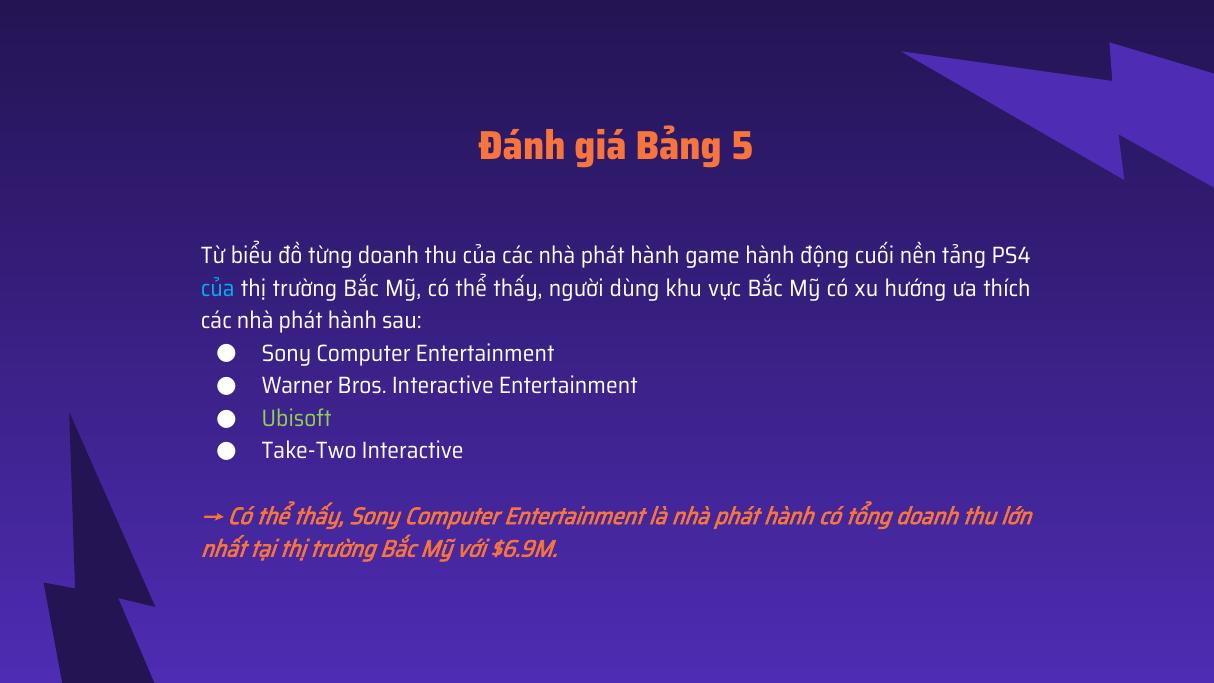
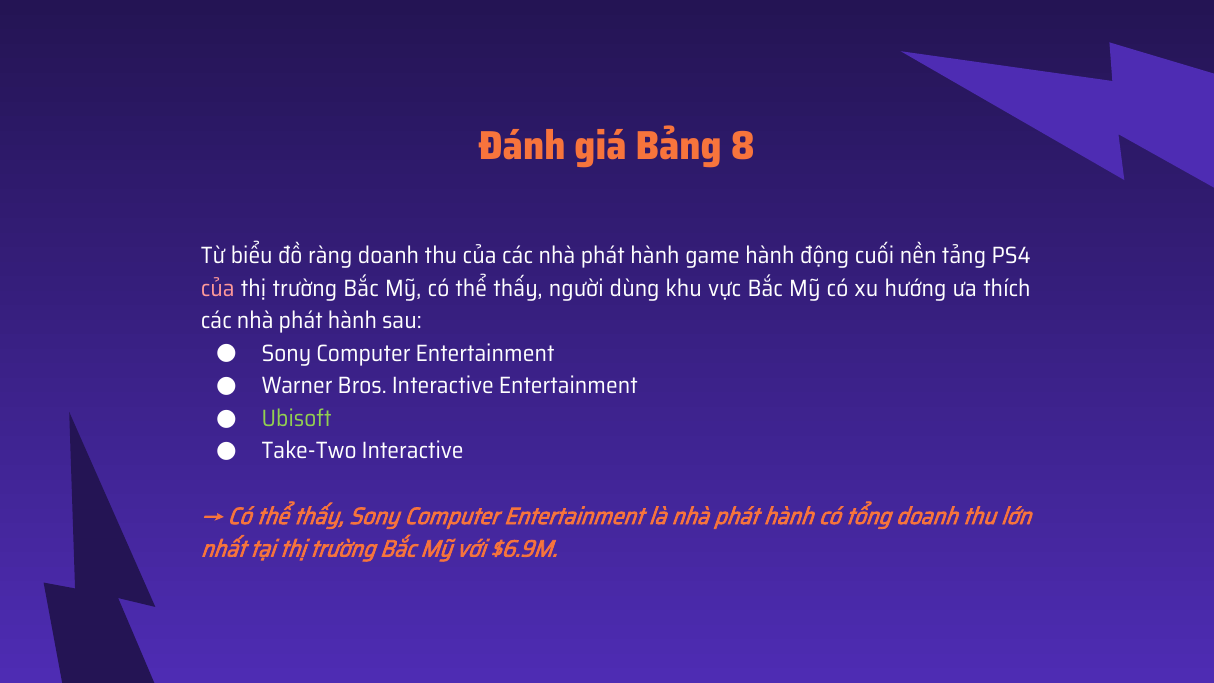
5: 5 -> 8 (743, 146)
từng: từng -> ràng (330, 256)
của colour: light blue -> pink (218, 288)
